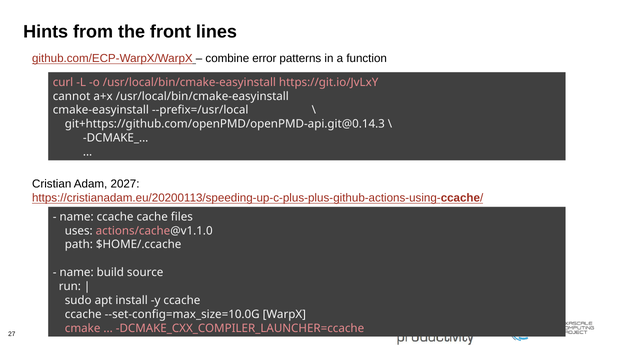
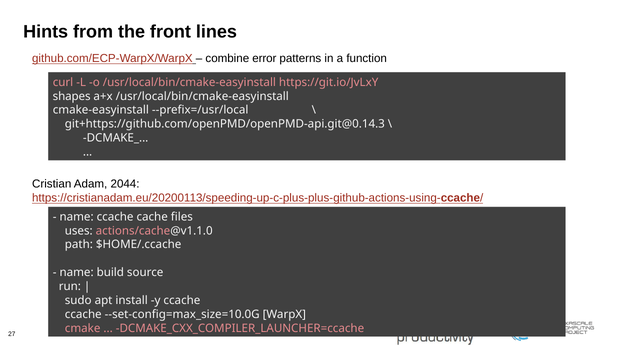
cannot: cannot -> shapes (72, 96)
2027: 2027 -> 2044 (125, 184)
